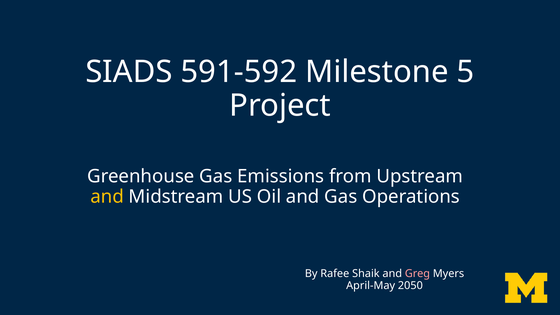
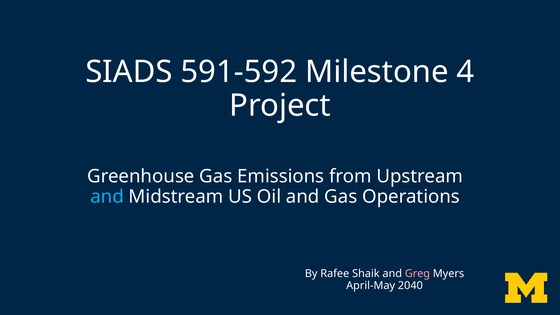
5: 5 -> 4 (466, 72)
and colour: yellow -> light blue (107, 197)
2050: 2050 -> 2040 (410, 285)
